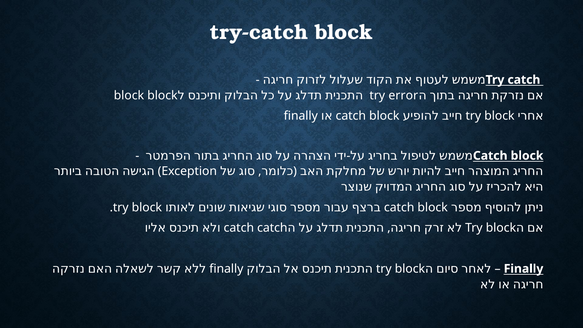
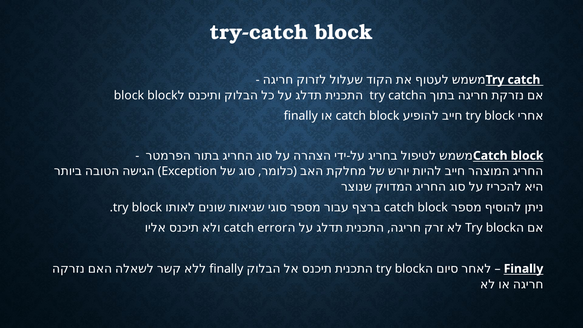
error: error -> catch (403, 95)
catch catch: catch -> error (272, 228)
